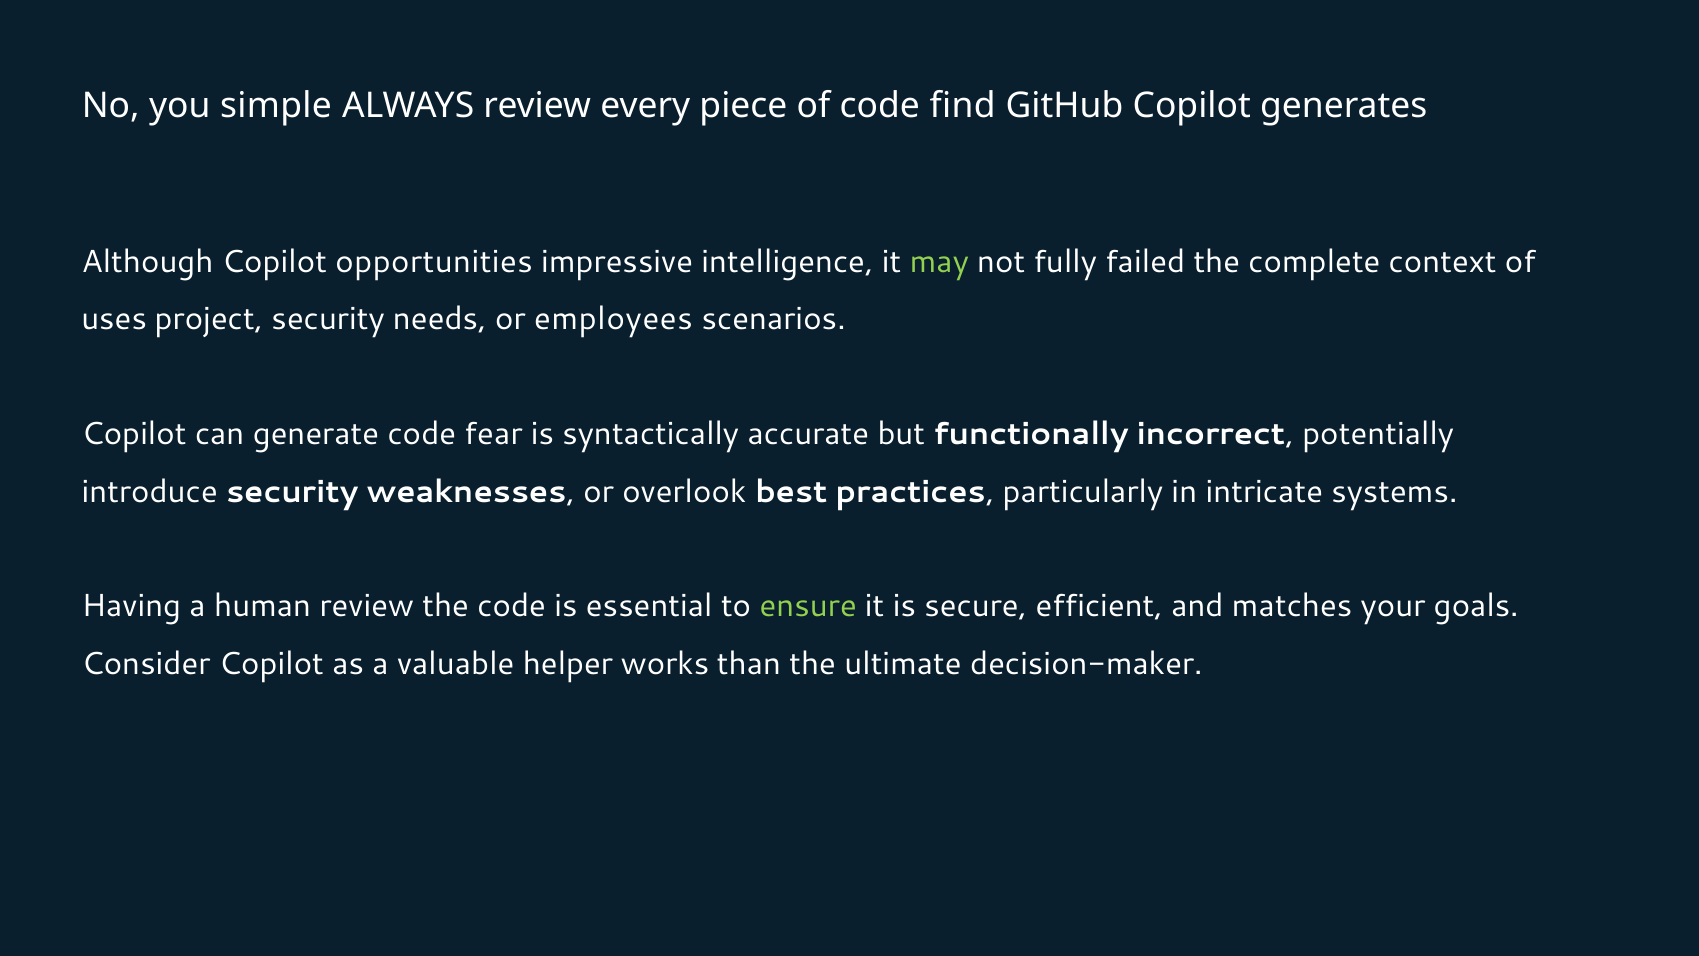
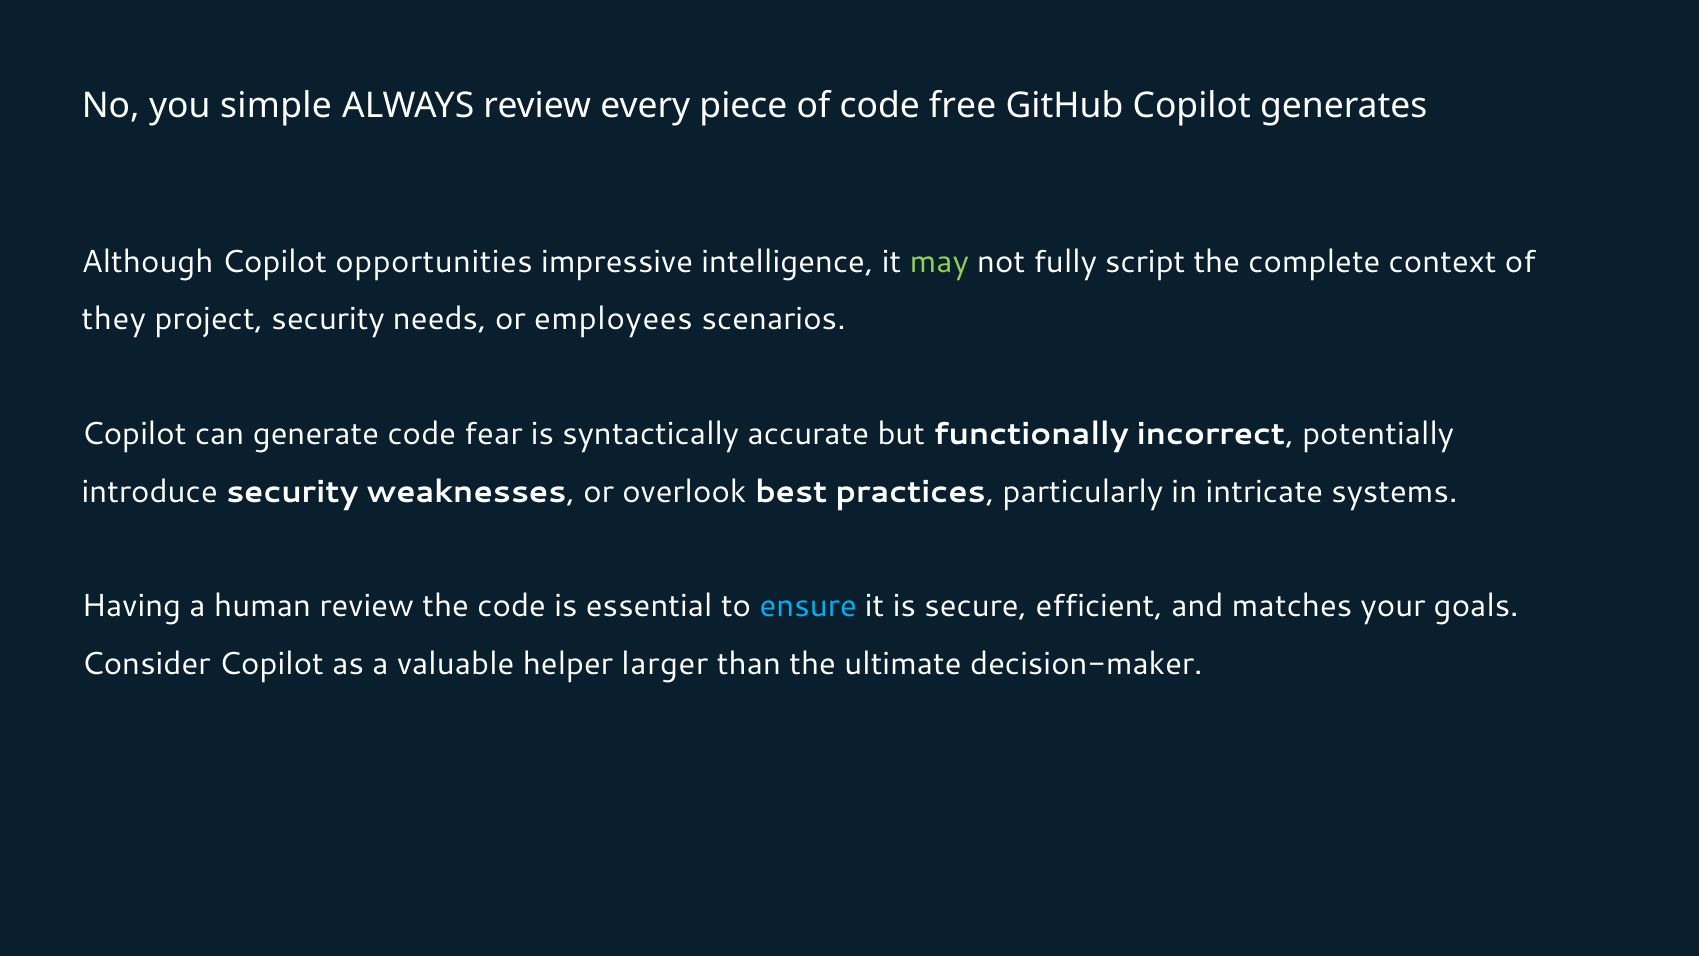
find: find -> free (963, 105)
failed: failed -> script (1145, 262)
uses: uses -> they (114, 319)
ensure colour: light green -> light blue (808, 606)
works: works -> larger (665, 663)
